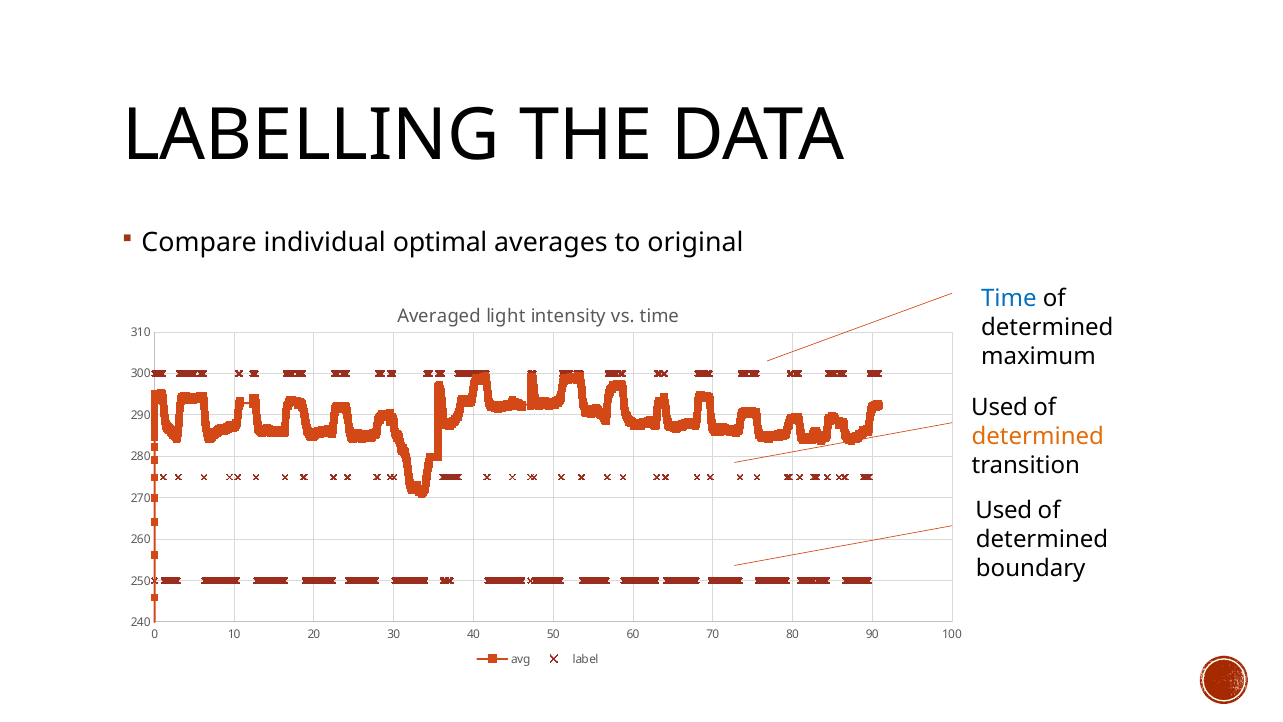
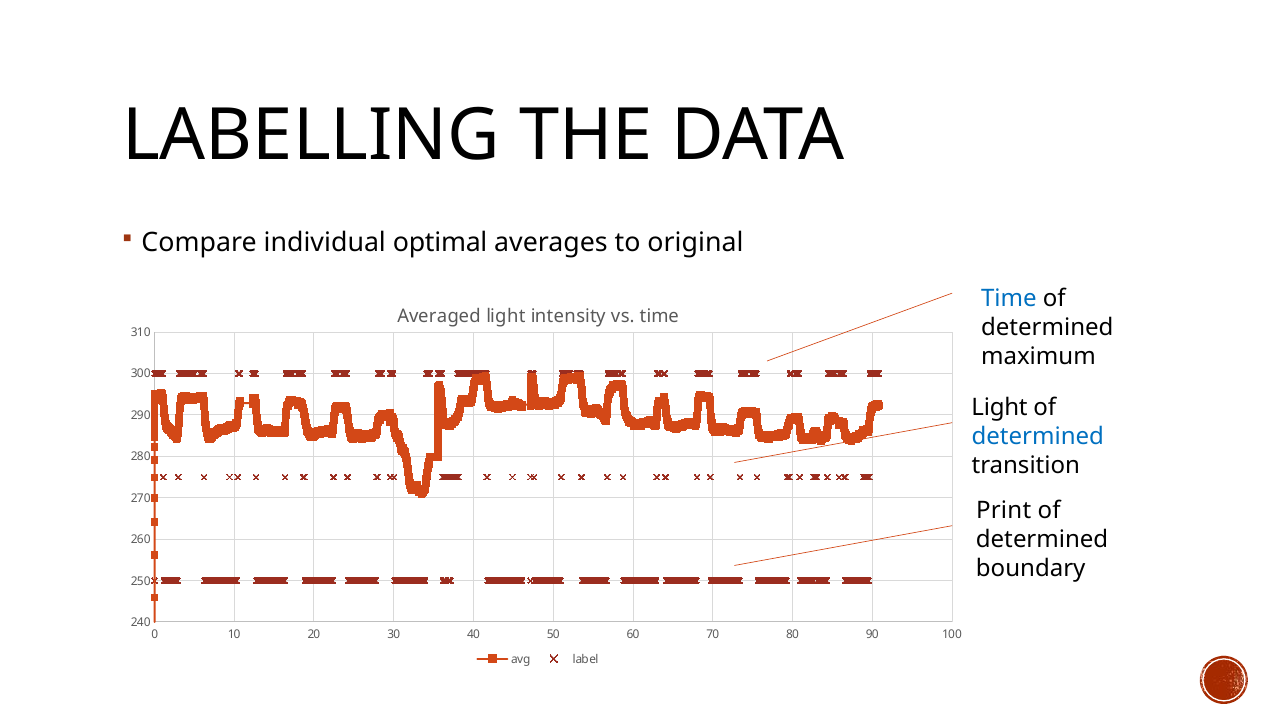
Used: Used -> Light (1000, 407)
determined colour: orange -> blue (1038, 436)
Used: Used -> Print (1004, 511)
